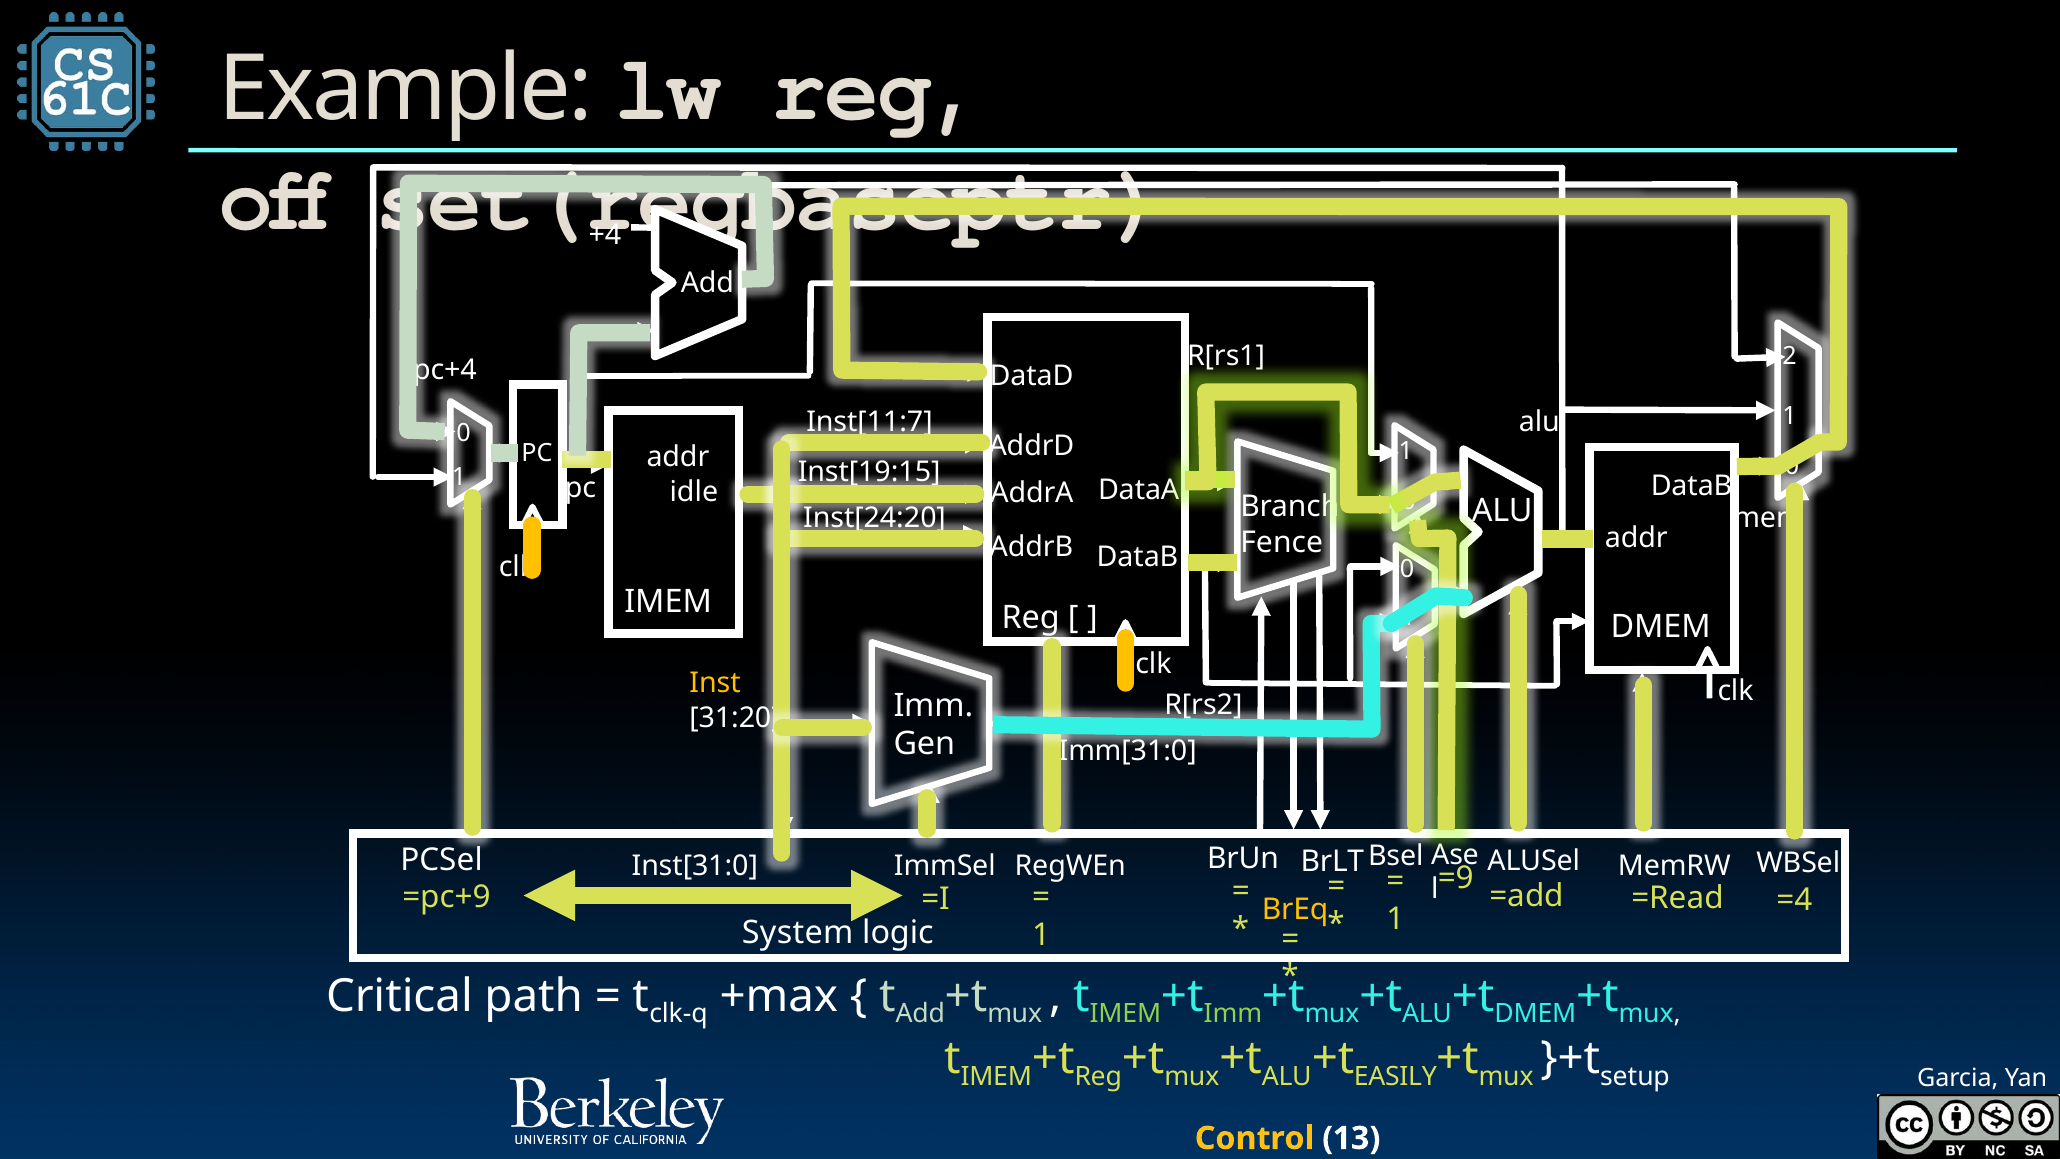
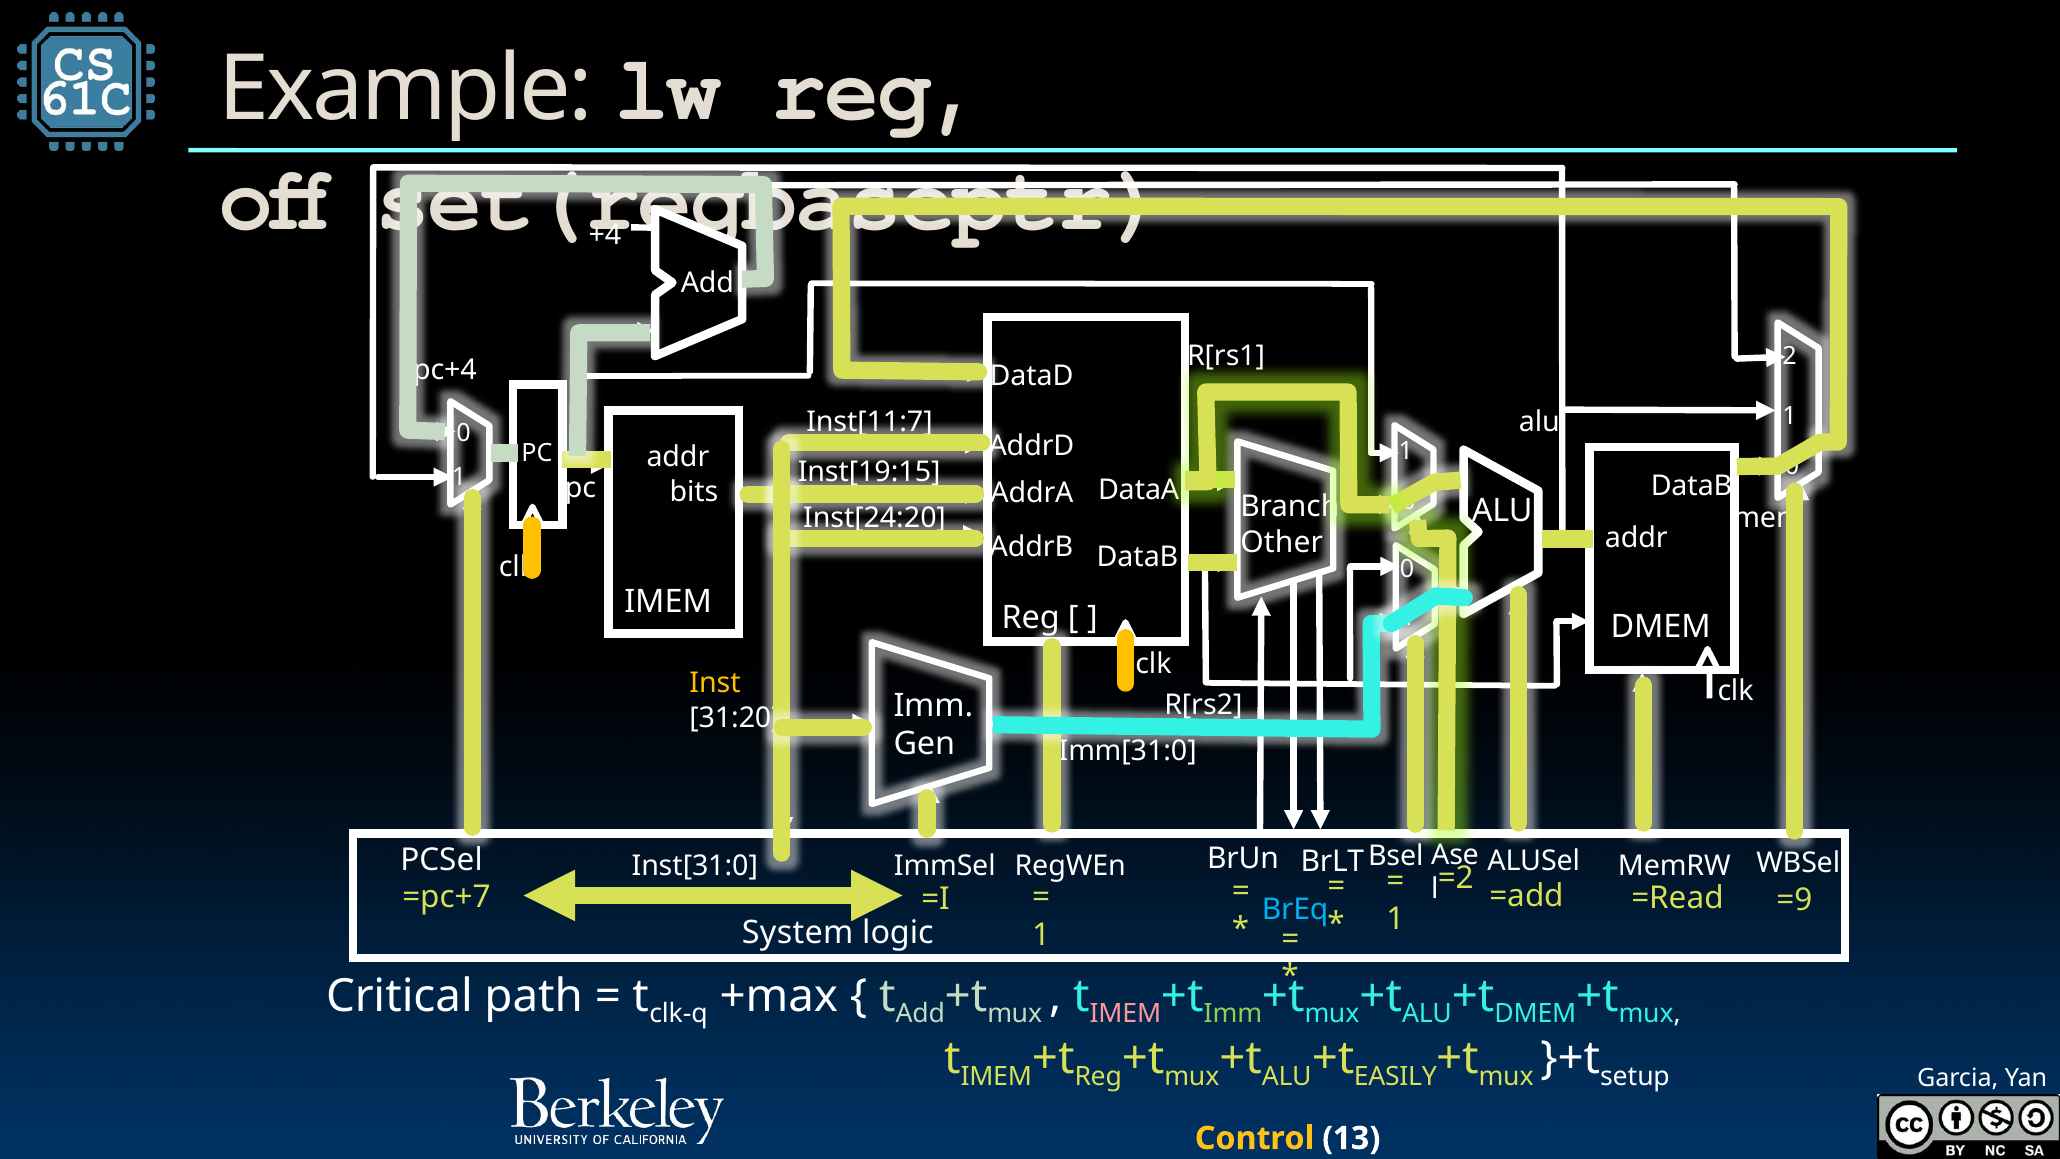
idle: idle -> bits (694, 492)
Fence: Fence -> Other (1282, 543)
=9: =9 -> =2 (1456, 878)
=4: =4 -> =9 (1794, 900)
=pc+9: =pc+9 -> =pc+7 (446, 897)
BrEq colour: yellow -> light blue (1295, 909)
IMEM colour: light green -> pink (1125, 1014)
